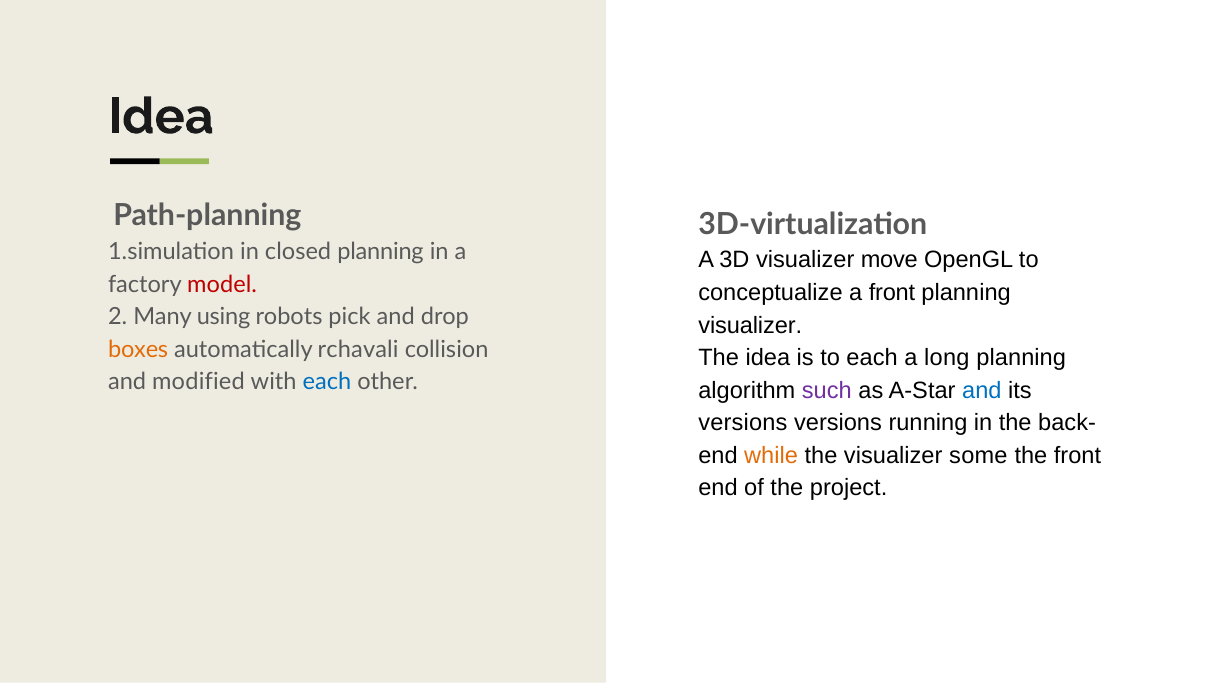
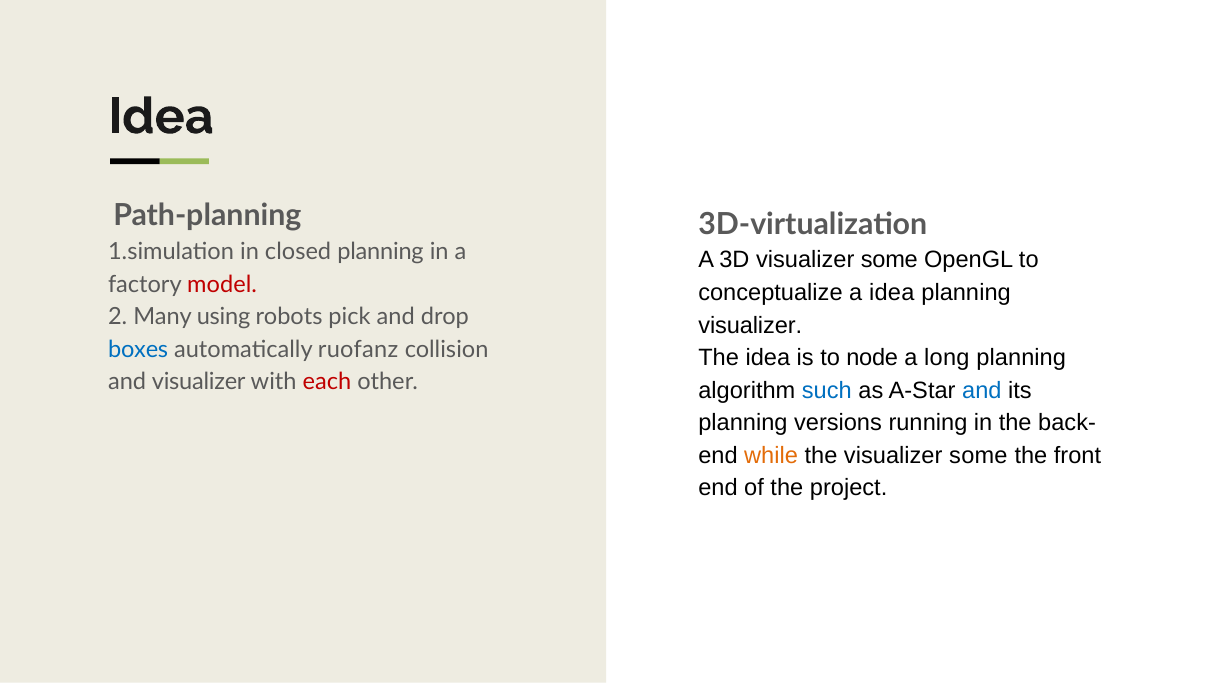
3D visualizer move: move -> some (889, 260)
a front: front -> idea (892, 292)
boxes colour: orange -> blue (138, 349)
rchavali: rchavali -> ruofanz (358, 349)
to each: each -> node (872, 358)
and modified: modified -> visualizer (199, 382)
each colour: blue -> red (327, 382)
such colour: purple -> blue (827, 390)
versions: versions -> planning (743, 423)
